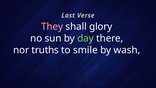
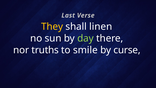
They colour: pink -> yellow (52, 26)
glory: glory -> linen (101, 26)
wash: wash -> curse (127, 50)
